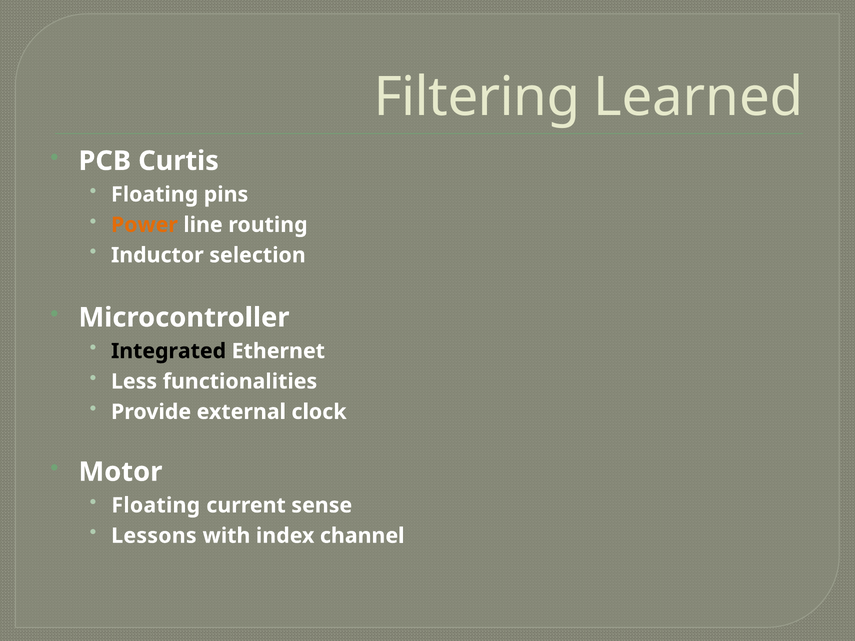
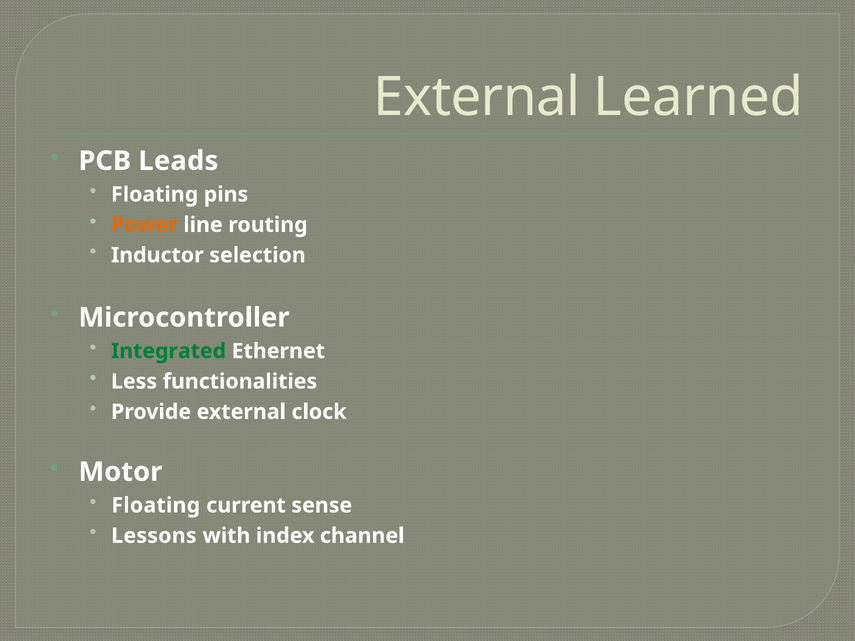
Filtering: Filtering -> External (477, 97)
Curtis: Curtis -> Leads (178, 161)
Integrated colour: black -> green (169, 351)
